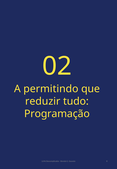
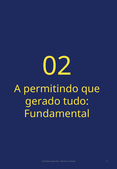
reduzir: reduzir -> gerado (43, 101)
Programação: Programação -> Fundamental (57, 114)
